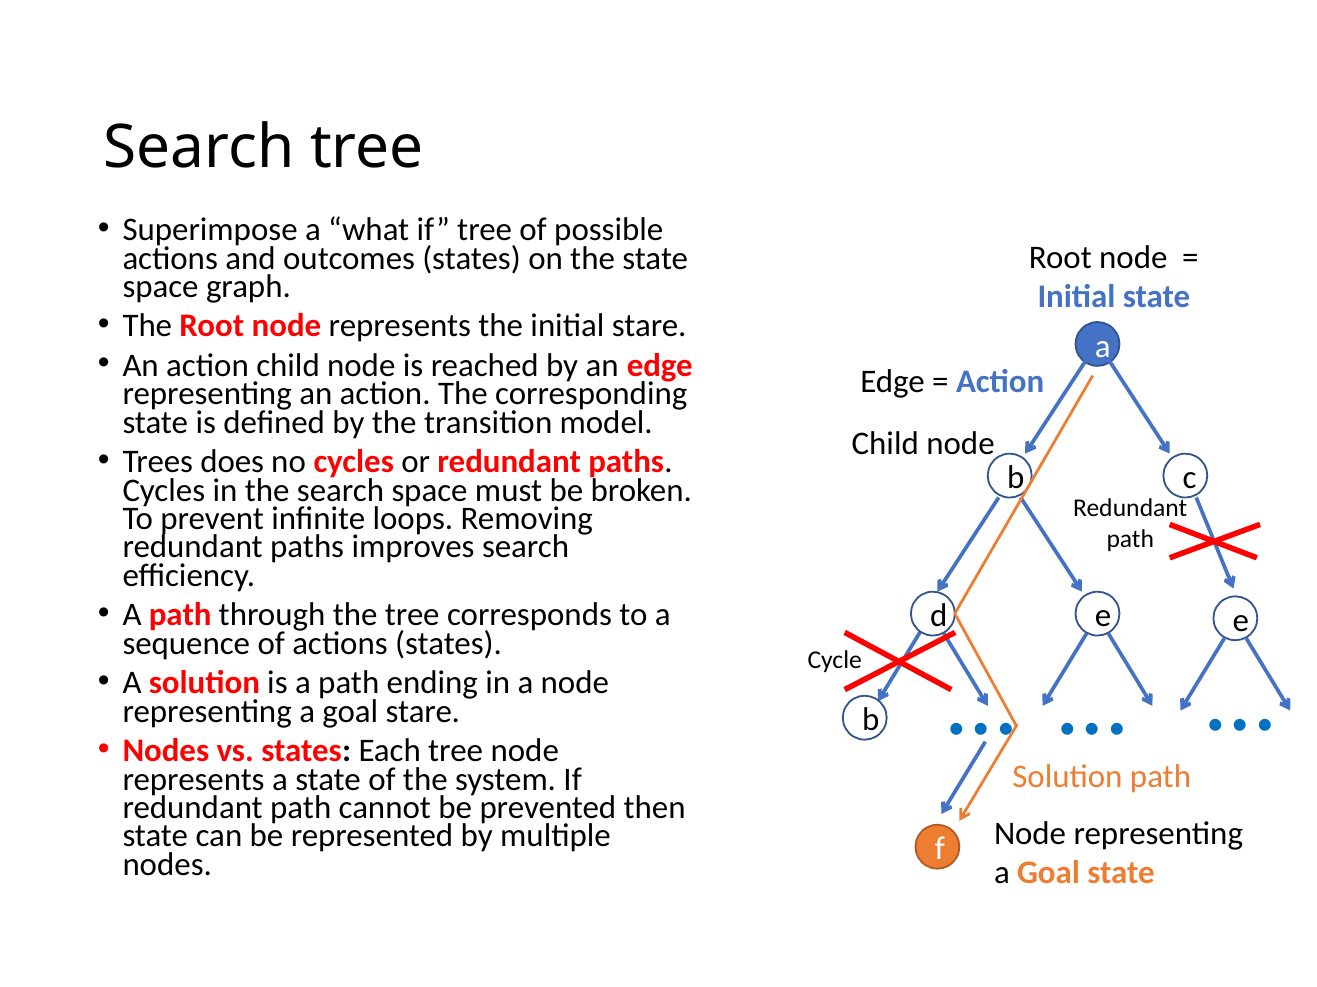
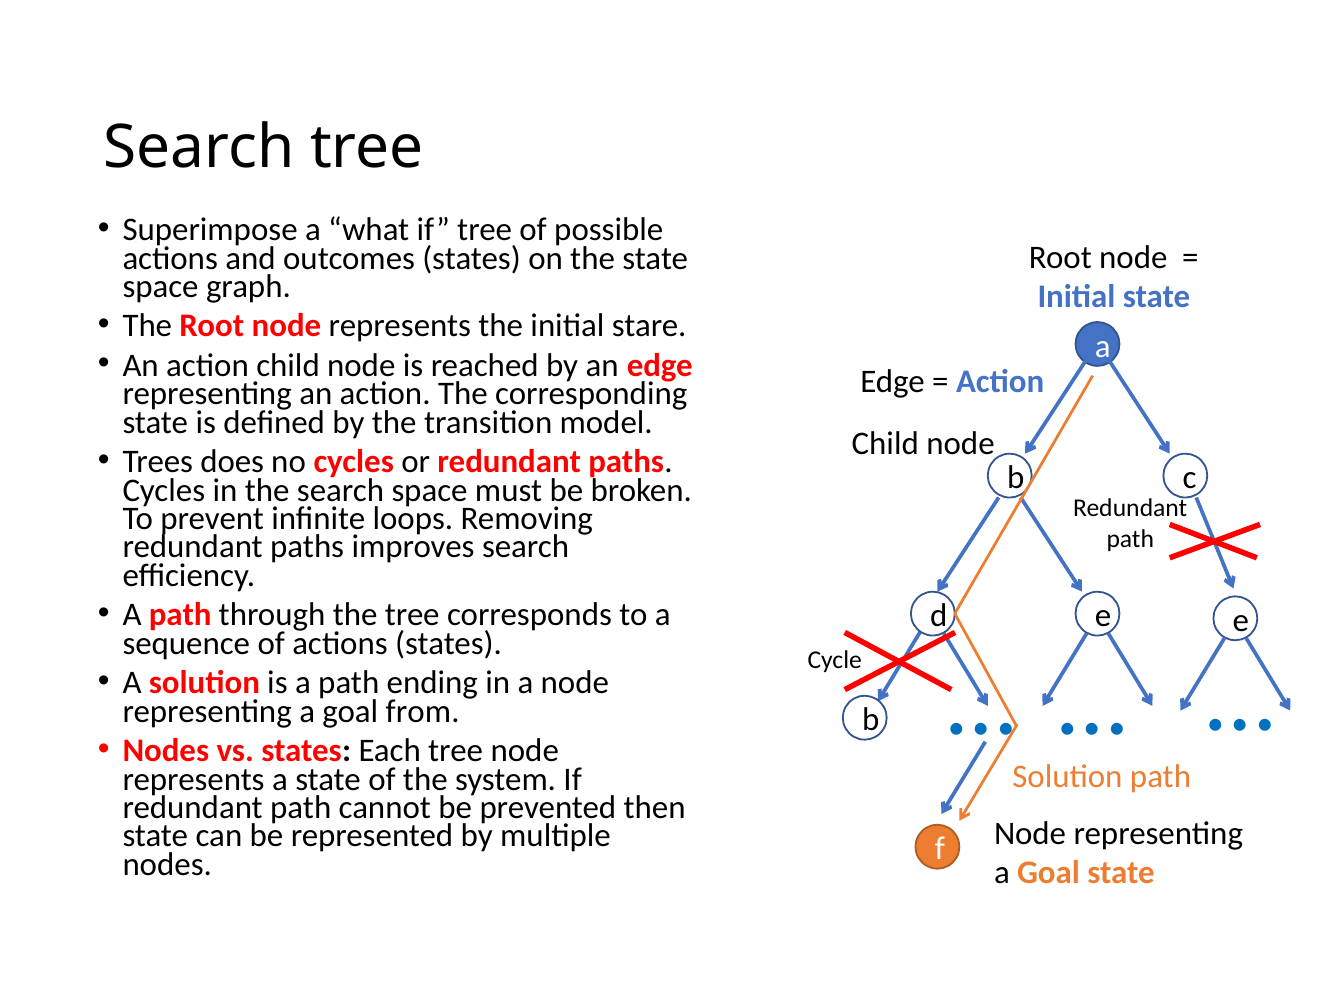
goal stare: stare -> from (423, 712)
